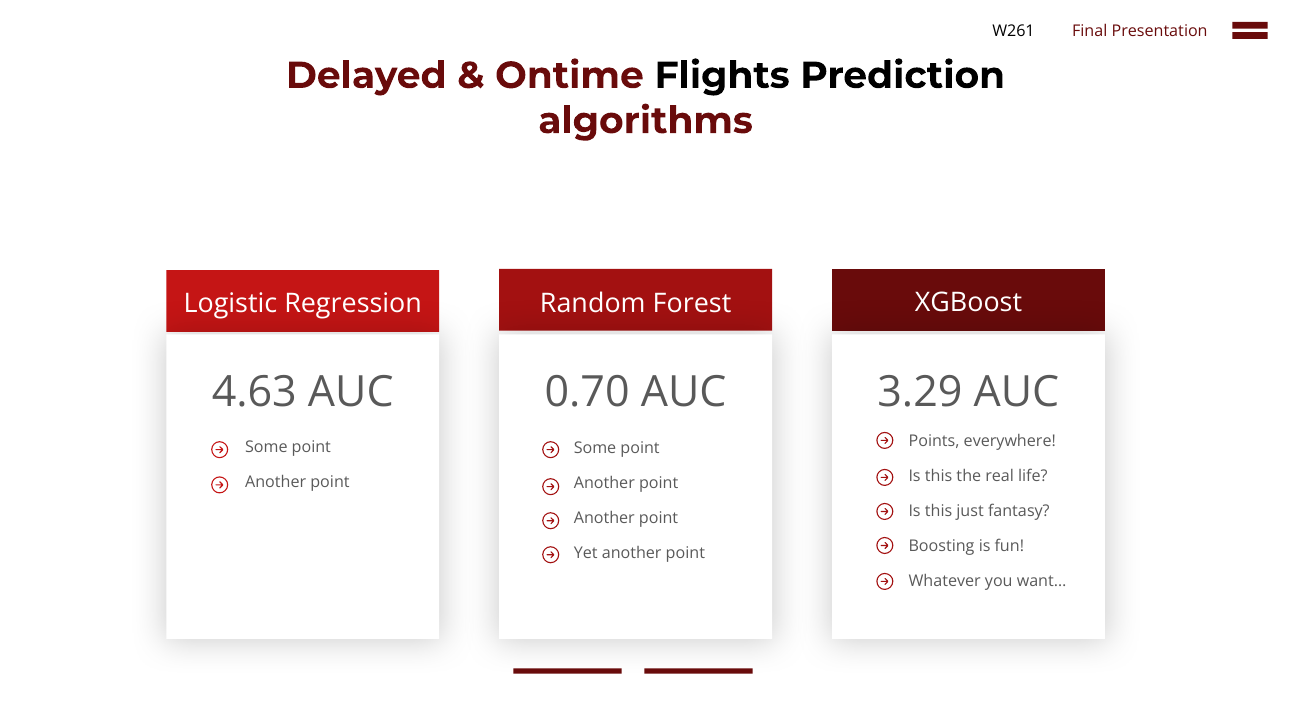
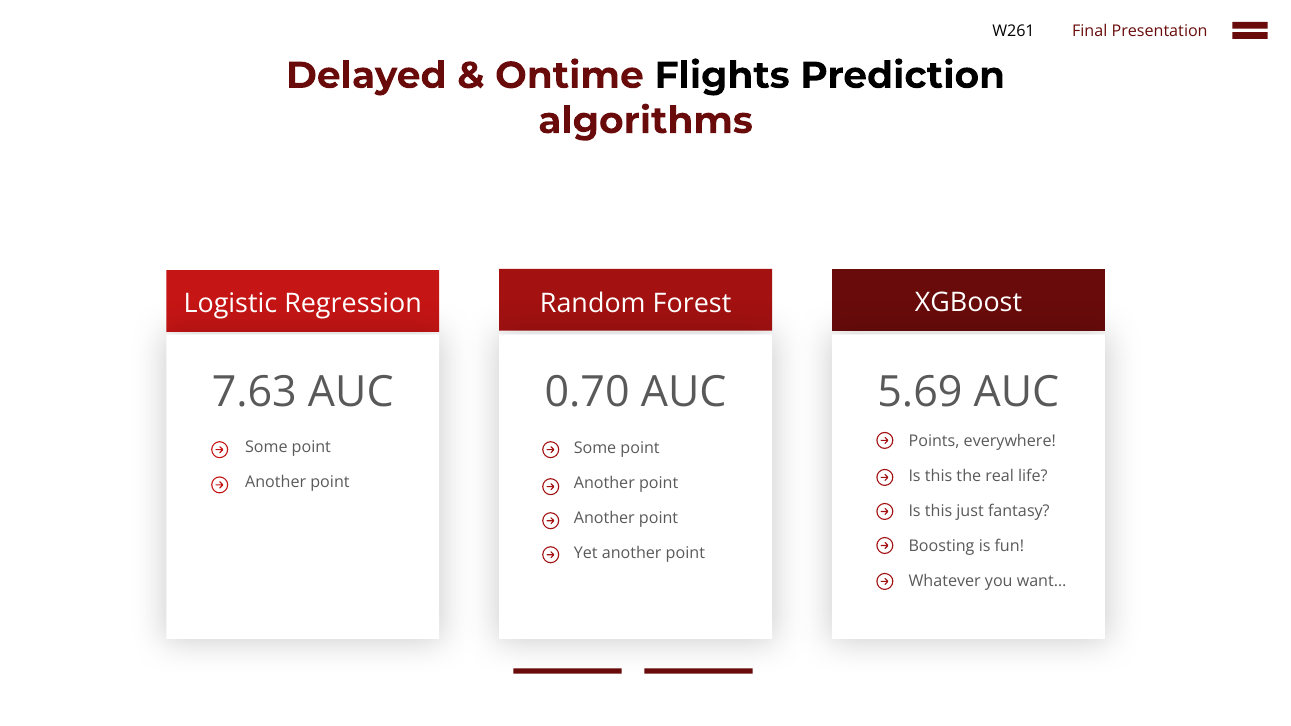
4.63: 4.63 -> 7.63 (254, 393)
3.29: 3.29 -> 5.69 (920, 393)
